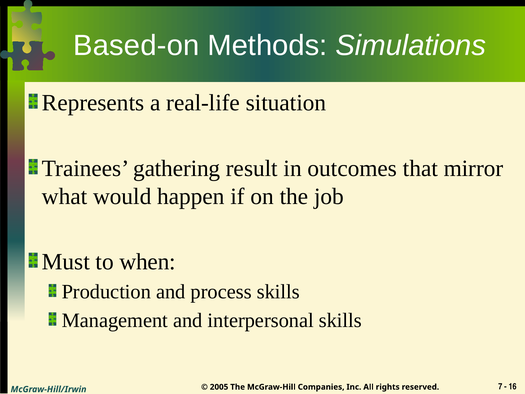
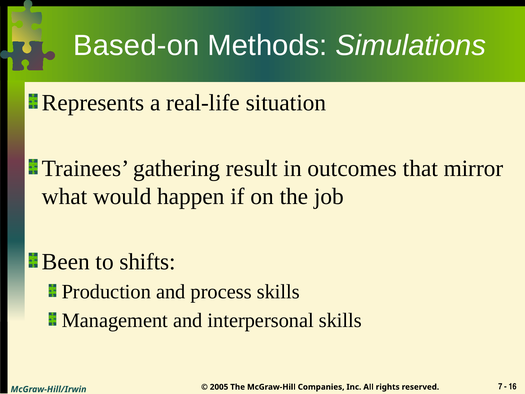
Must: Must -> Been (66, 262)
when: when -> shifts (148, 262)
